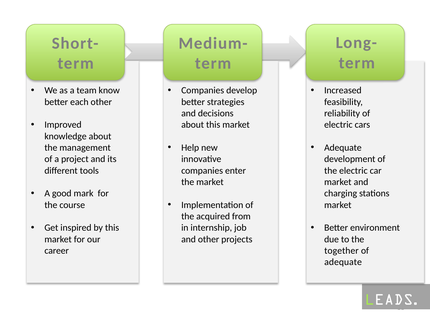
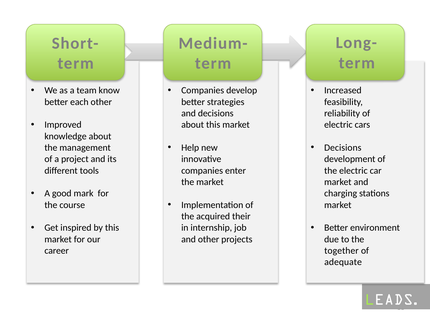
Adequate: Adequate -> Decisions (343, 148)
from: from -> their (241, 217)
